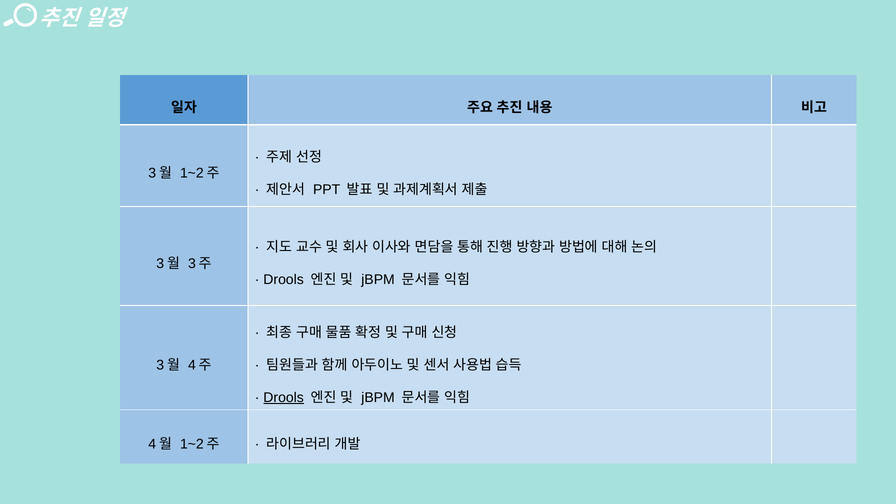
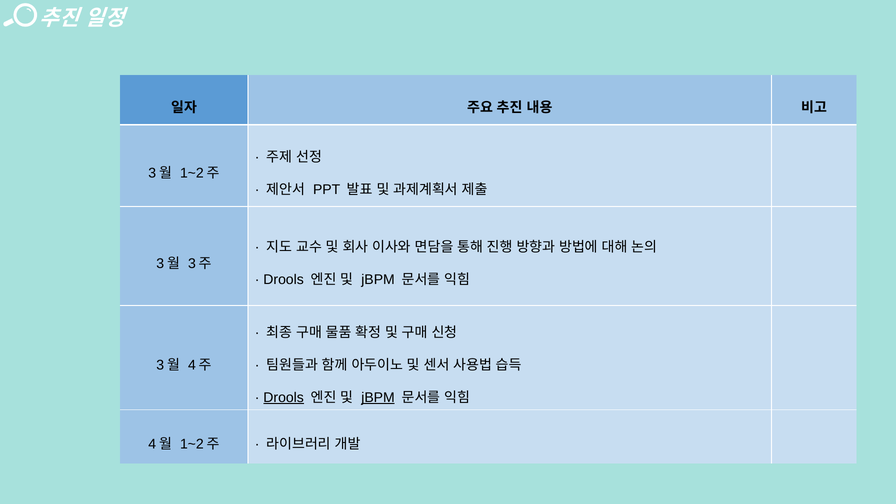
jBPM underline: none -> present (378, 398)
